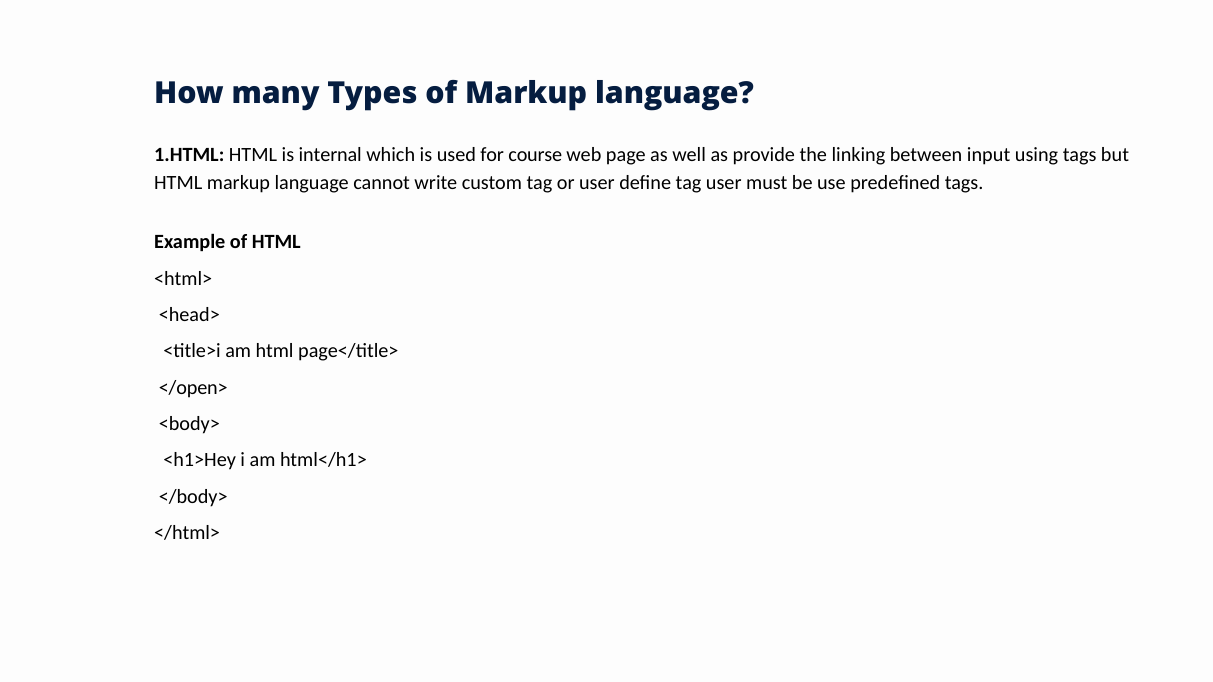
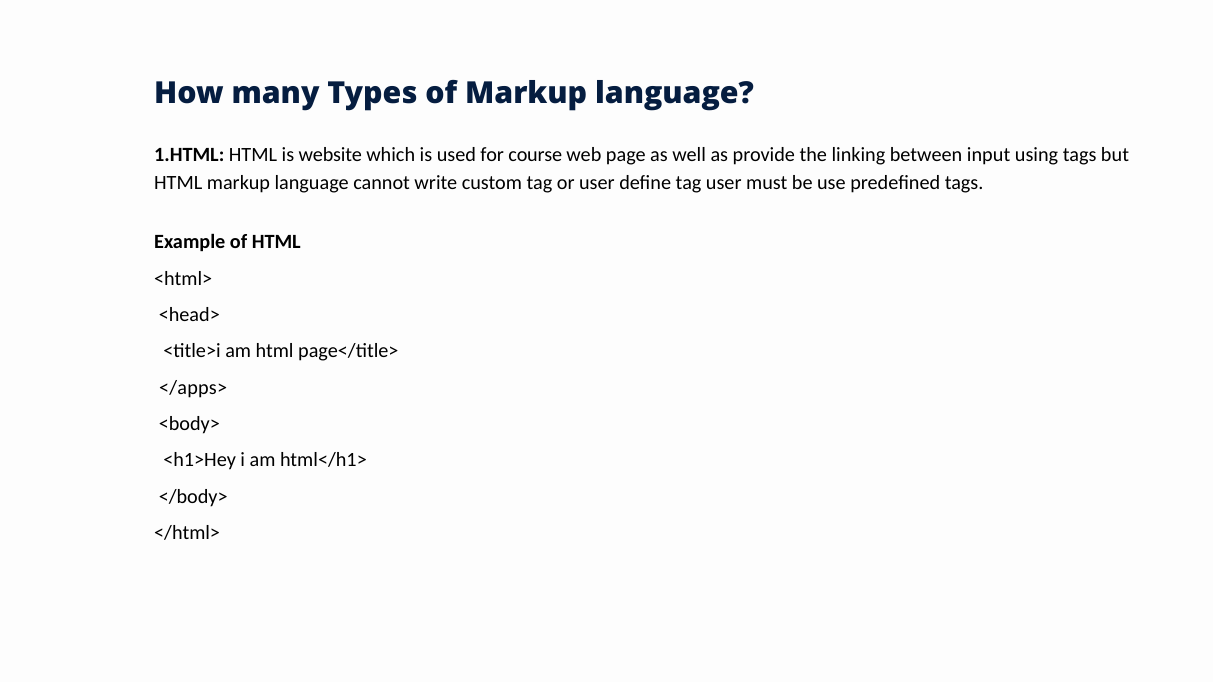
internal: internal -> website (330, 155)
</open>: </open> -> </apps> (193, 388)
